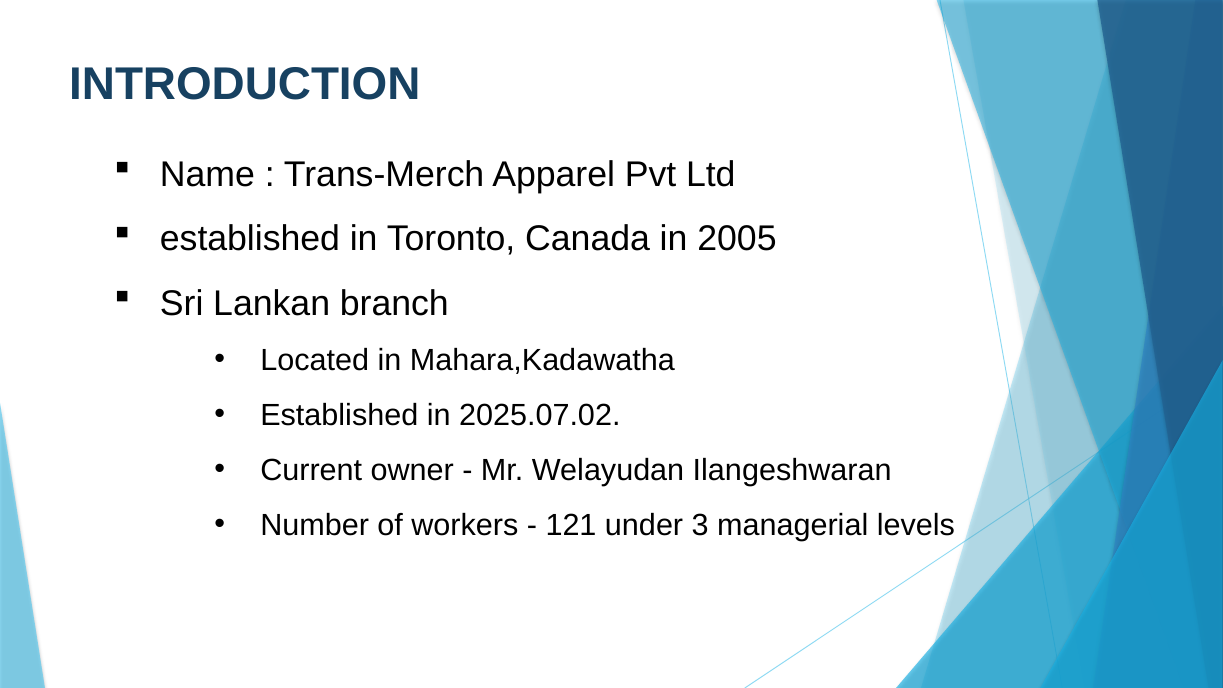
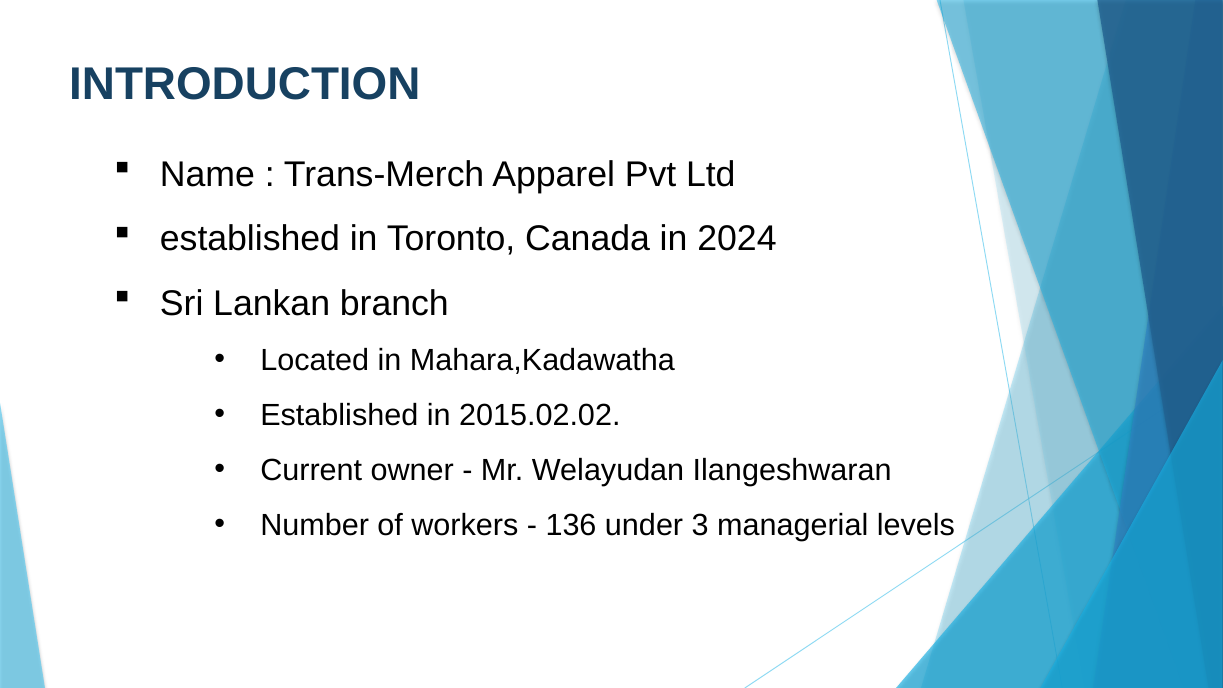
2005: 2005 -> 2024 (737, 239)
2025.07.02: 2025.07.02 -> 2015.02.02 (540, 415)
121: 121 -> 136 (571, 525)
